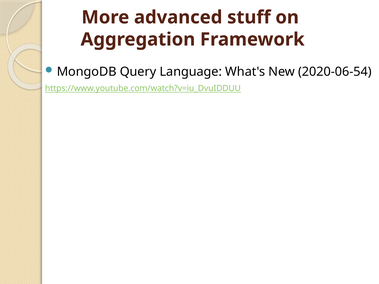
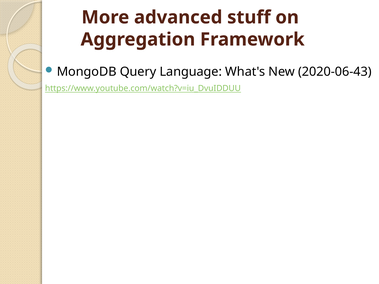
2020-06-54: 2020-06-54 -> 2020-06-43 (335, 72)
